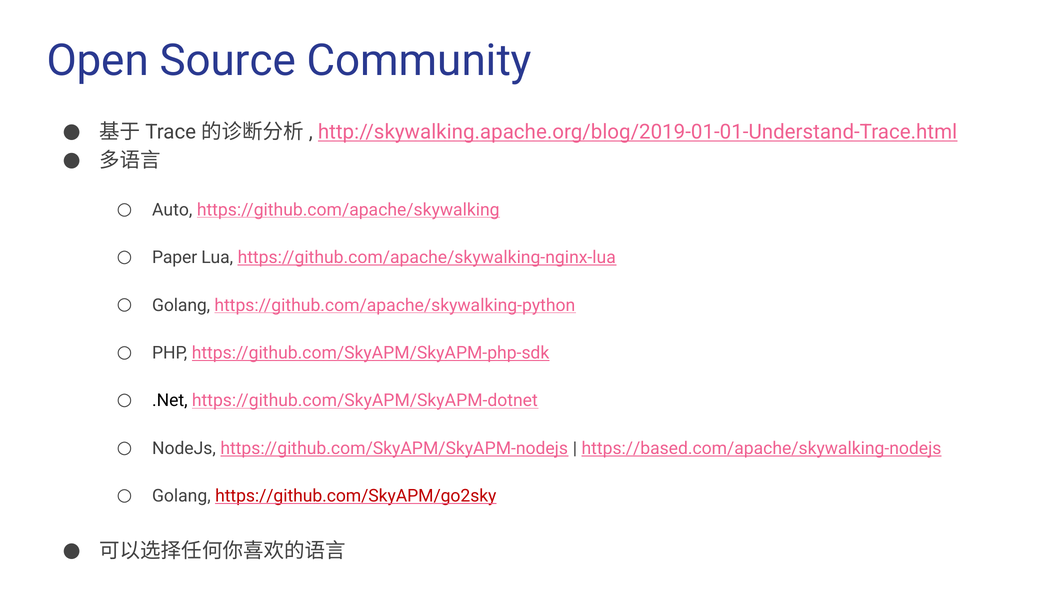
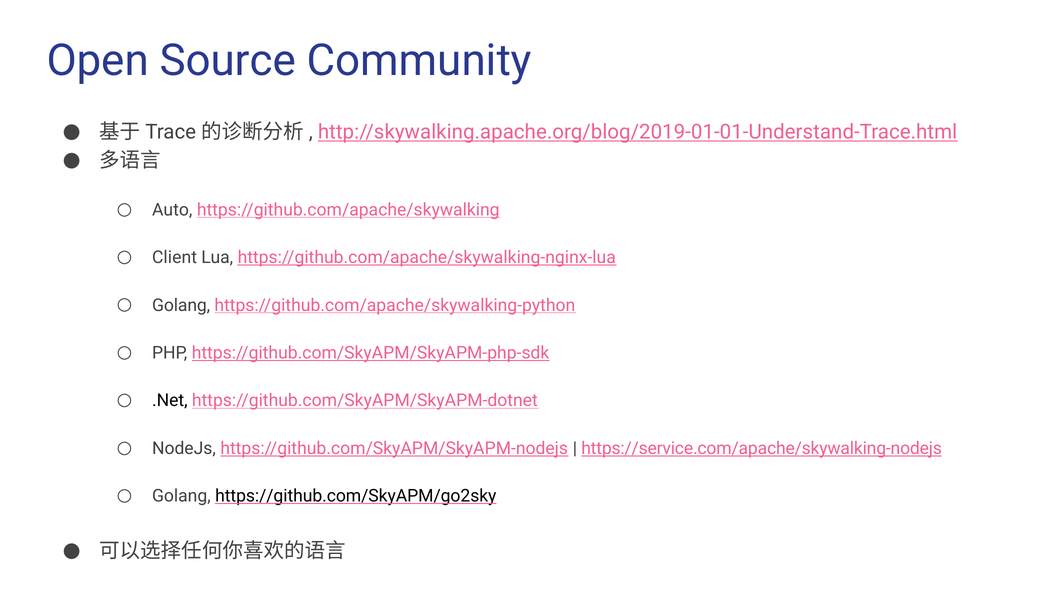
Paper: Paper -> Client (175, 257)
https://based.com/apache/skywalking-nodejs: https://based.com/apache/skywalking-nodejs -> https://service.com/apache/skywalking-nodejs (762, 448)
https://github.com/SkyAPM/go2sky colour: red -> black (356, 496)
